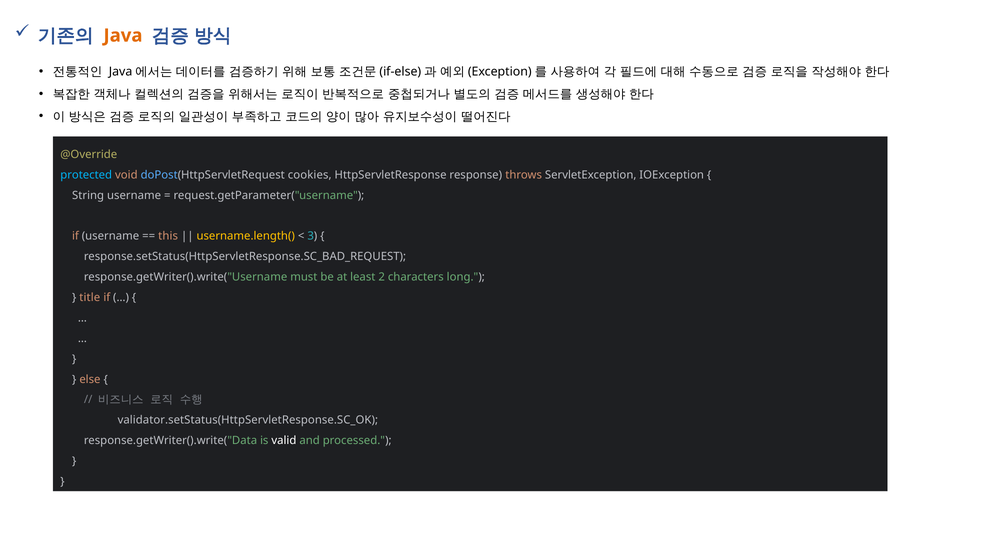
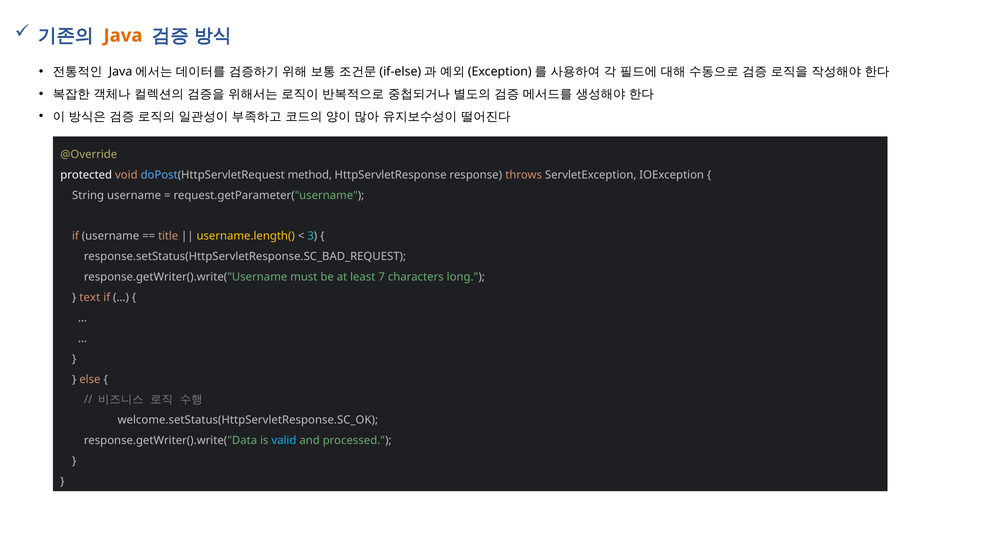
protected colour: light blue -> white (86, 175)
cookies: cookies -> method (310, 175)
this: this -> title (168, 236)
2: 2 -> 7 (382, 277)
title: title -> text (90, 297)
validator.setStatus(HttpServletResponse.SC_OK: validator.setStatus(HttpServletResponse.SC_OK -> welcome.setStatus(HttpServletResponse.SC_OK (248, 420)
valid colour: white -> light blue (284, 441)
